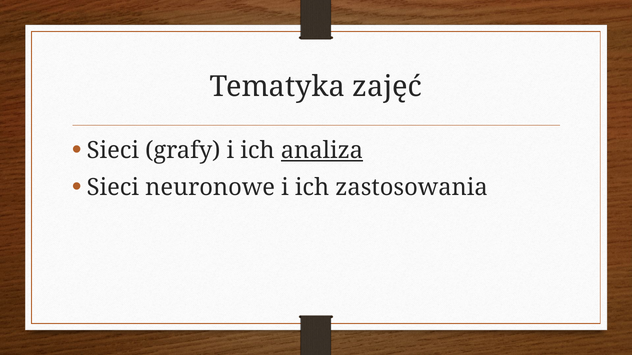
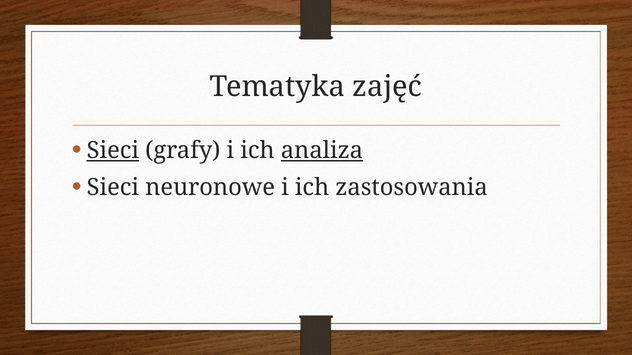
Sieci underline: none -> present (113, 151)
